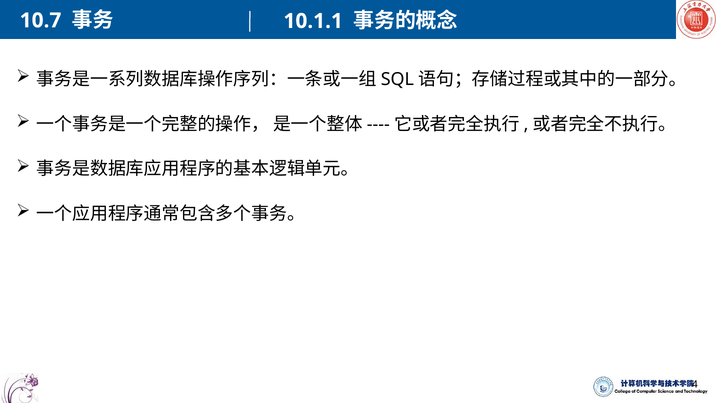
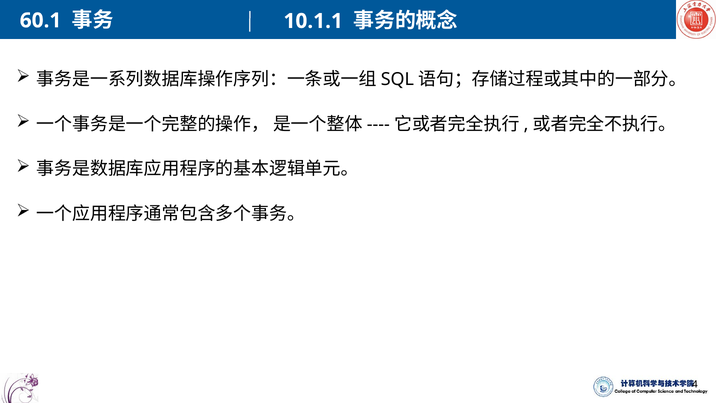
10.7: 10.7 -> 60.1 (41, 20)
